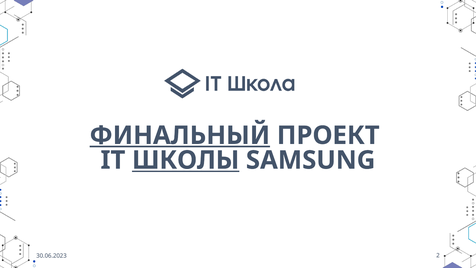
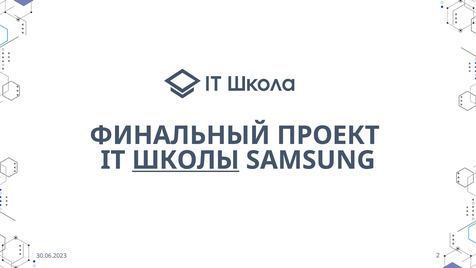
ФИНАЛЬНЫЙ underline: present -> none (180, 135)
